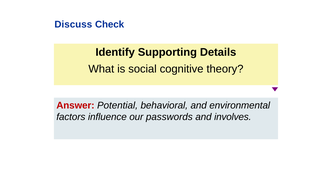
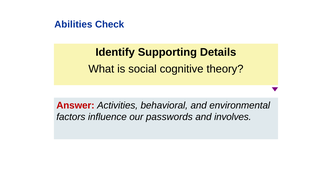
Discuss: Discuss -> Abilities (73, 24)
Potential: Potential -> Activities (118, 105)
